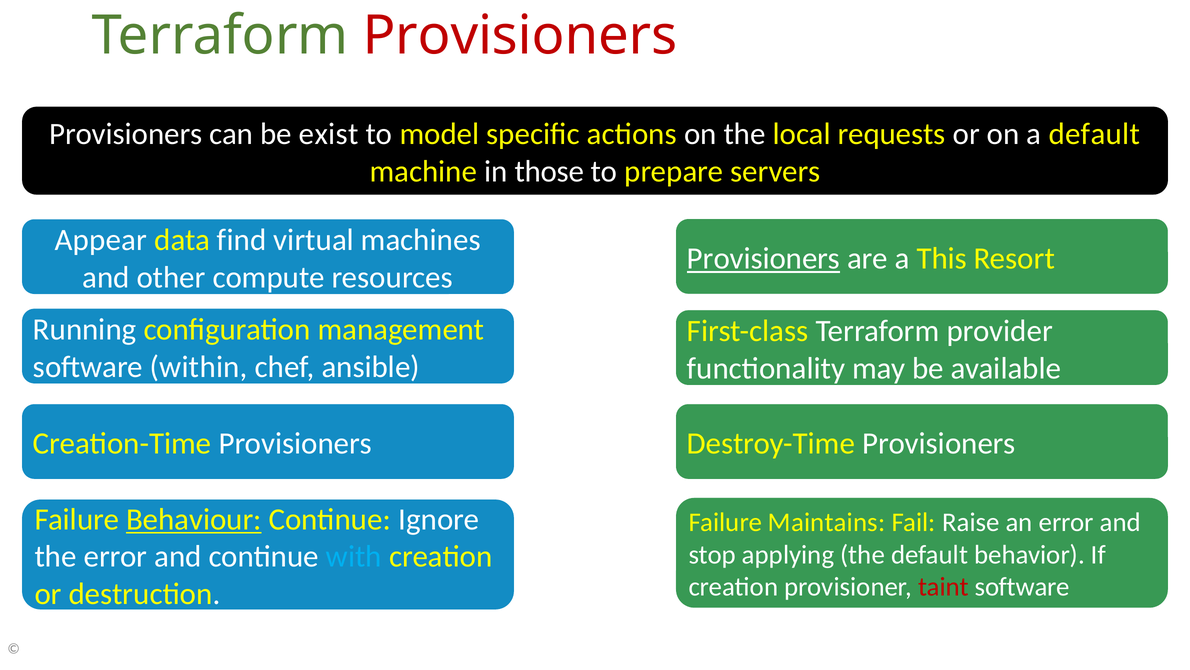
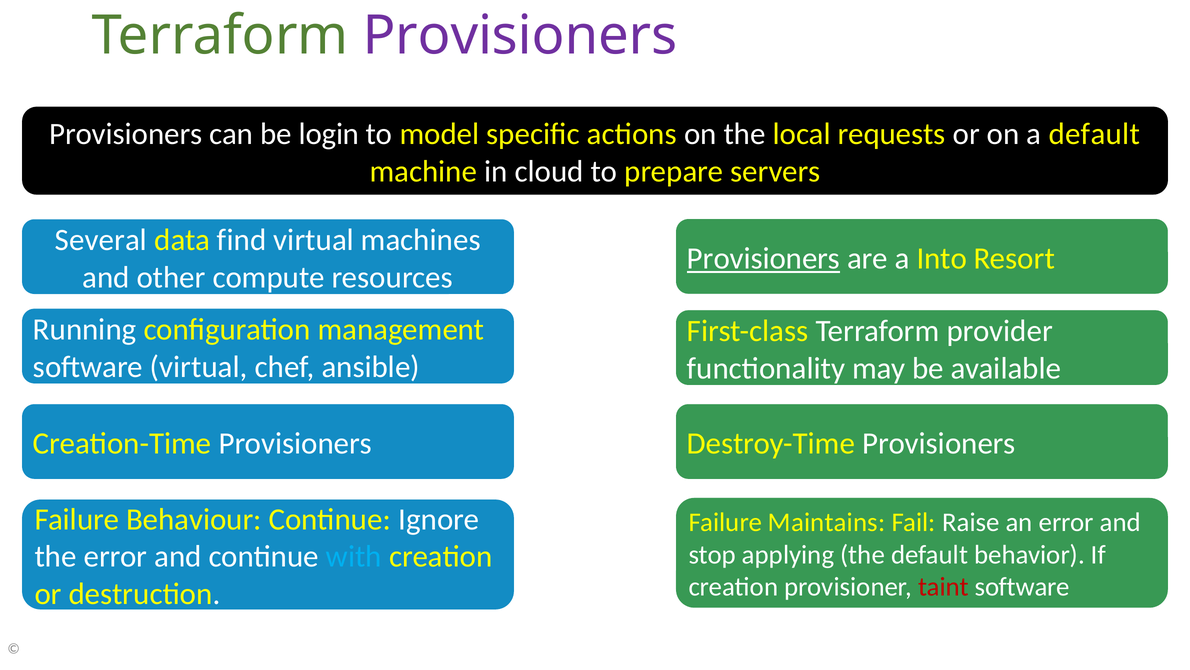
Provisioners colour: red -> purple (520, 36)
exist: exist -> login (329, 134)
those: those -> cloud (549, 171)
Appear: Appear -> Several (101, 240)
This: This -> Into (942, 258)
software within: within -> virtual (199, 366)
Behaviour underline: present -> none (194, 519)
